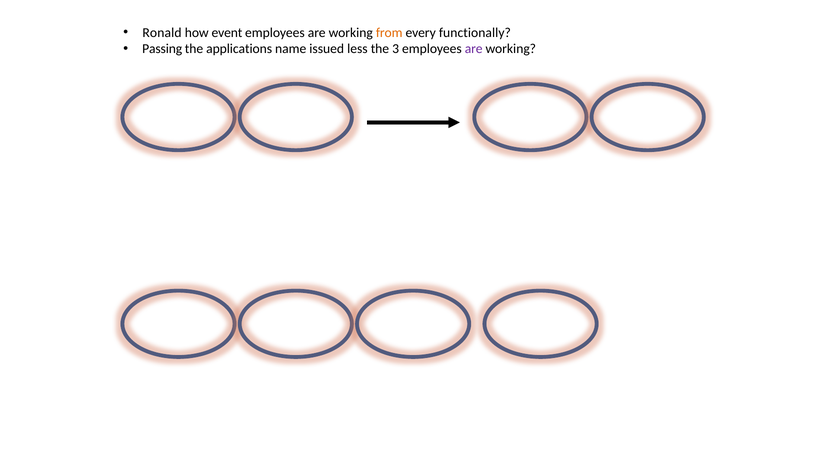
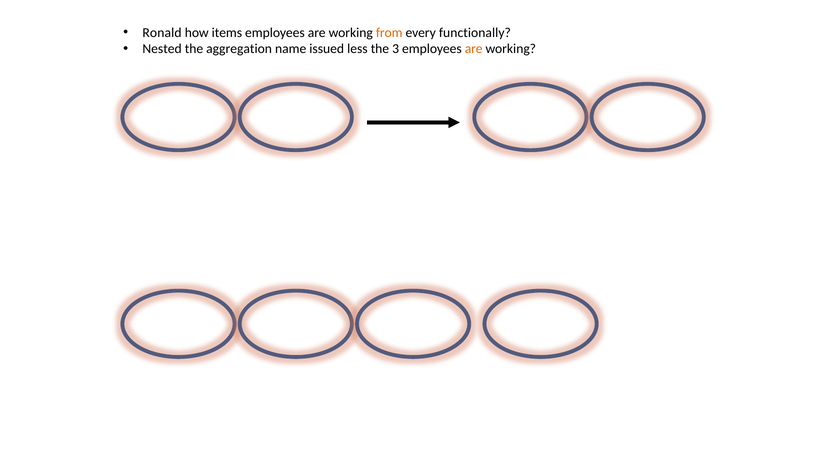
event: event -> items (227, 33)
Passing: Passing -> Nested (162, 49)
applications: applications -> aggregation (239, 49)
are colour: purple -> orange (474, 49)
